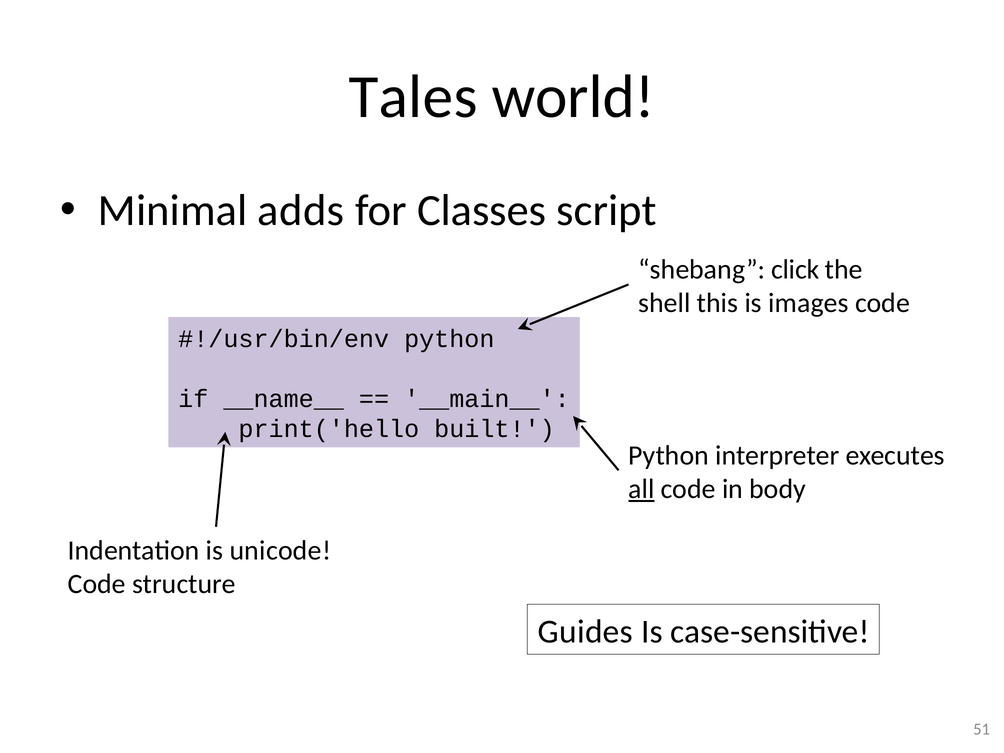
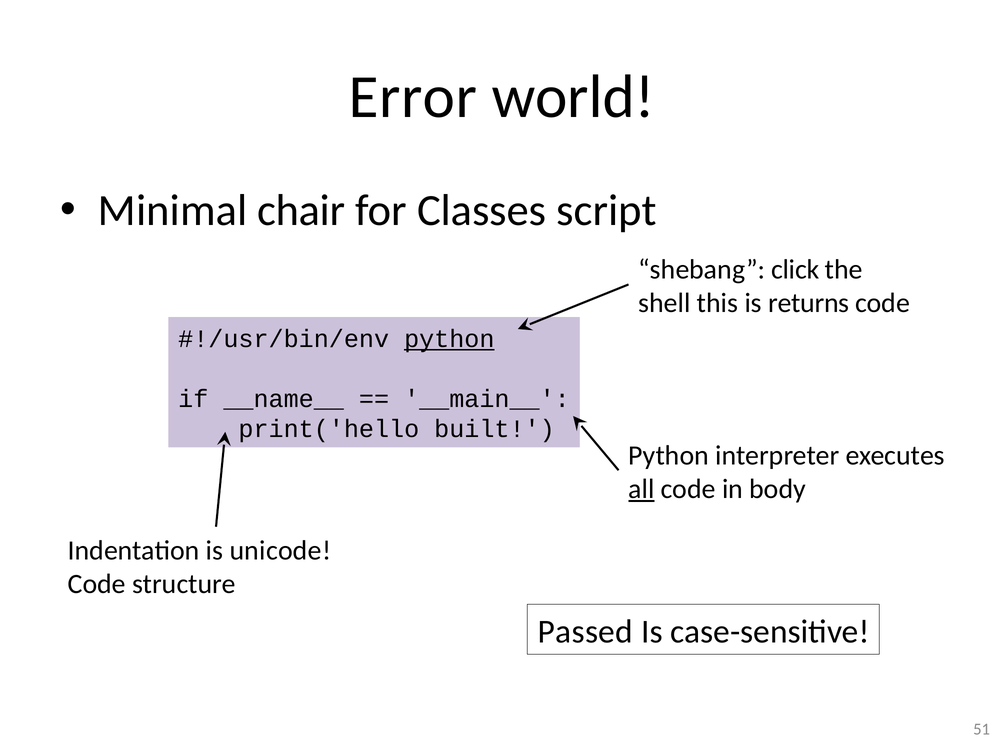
Tales: Tales -> Error (413, 97)
adds: adds -> chair (301, 211)
images: images -> returns (809, 303)
python underline: none -> present (449, 339)
Guides: Guides -> Passed (585, 632)
